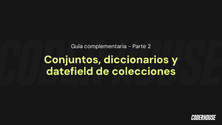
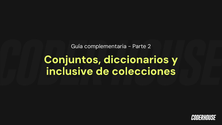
datefield: datefield -> inclusive (70, 71)
